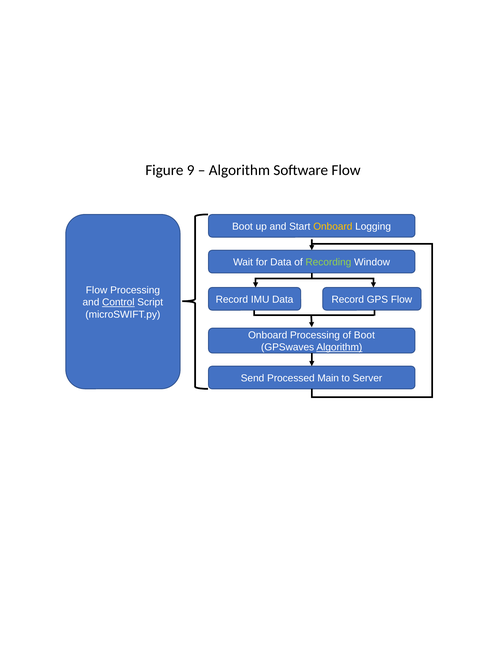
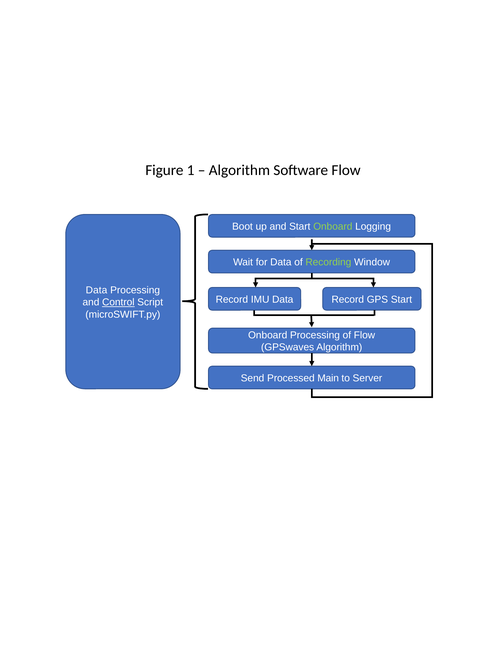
9: 9 -> 1 (191, 170)
Onboard colour: yellow -> light green (333, 227)
Flow: Flow -> Data (97, 290)
GPS Flow: Flow -> Start (401, 300)
of Boot: Boot -> Flow (364, 335)
Algorithm underline: present -> none (339, 348)
